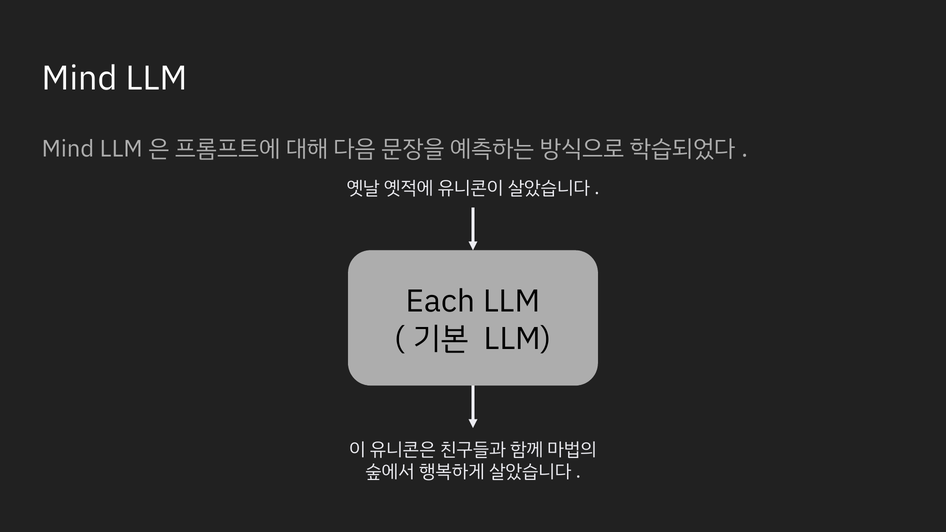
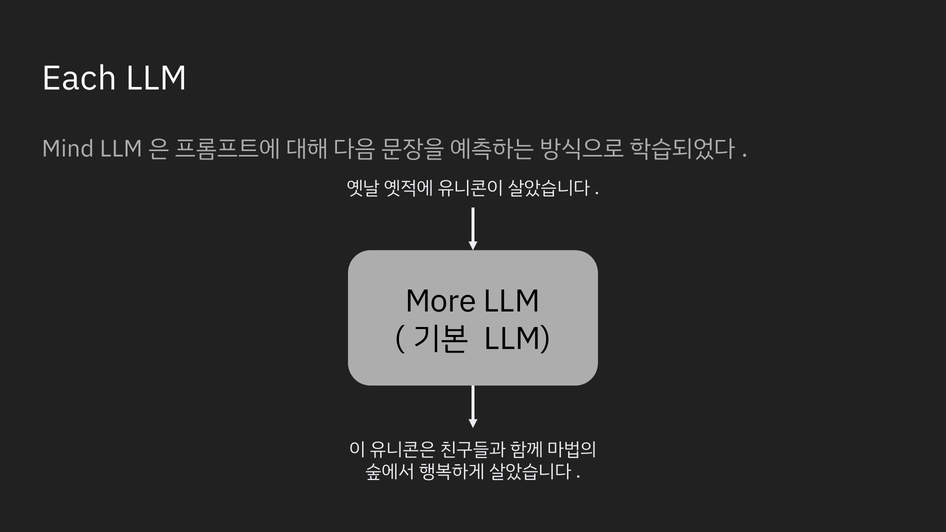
Mind: Mind -> Each (80, 78)
Each: Each -> More (441, 301)
